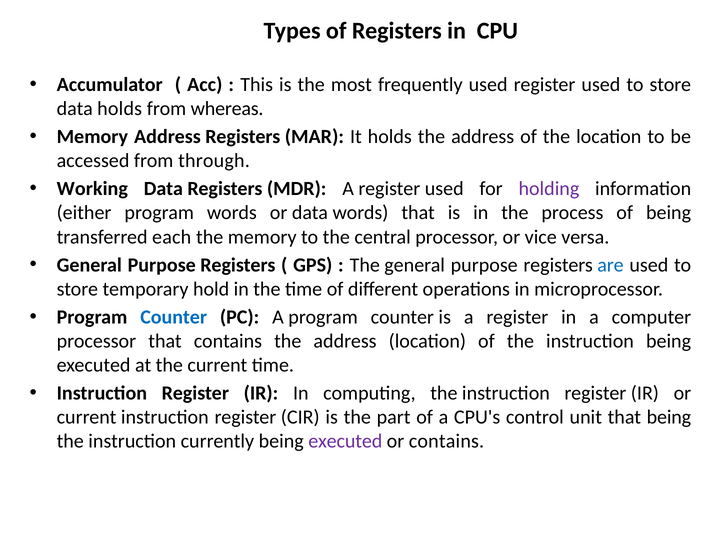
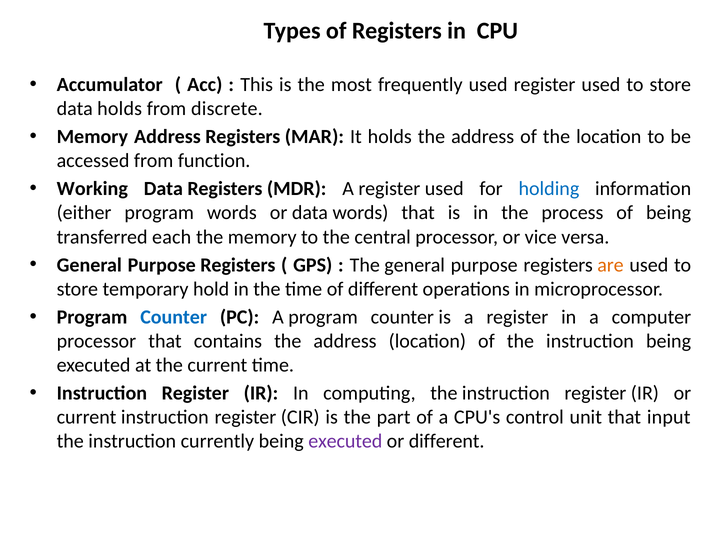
whereas: whereas -> discrete (227, 109)
through: through -> function (214, 161)
holding colour: purple -> blue (549, 189)
are colour: blue -> orange (611, 265)
that being: being -> input (669, 417)
or contains: contains -> different (447, 441)
